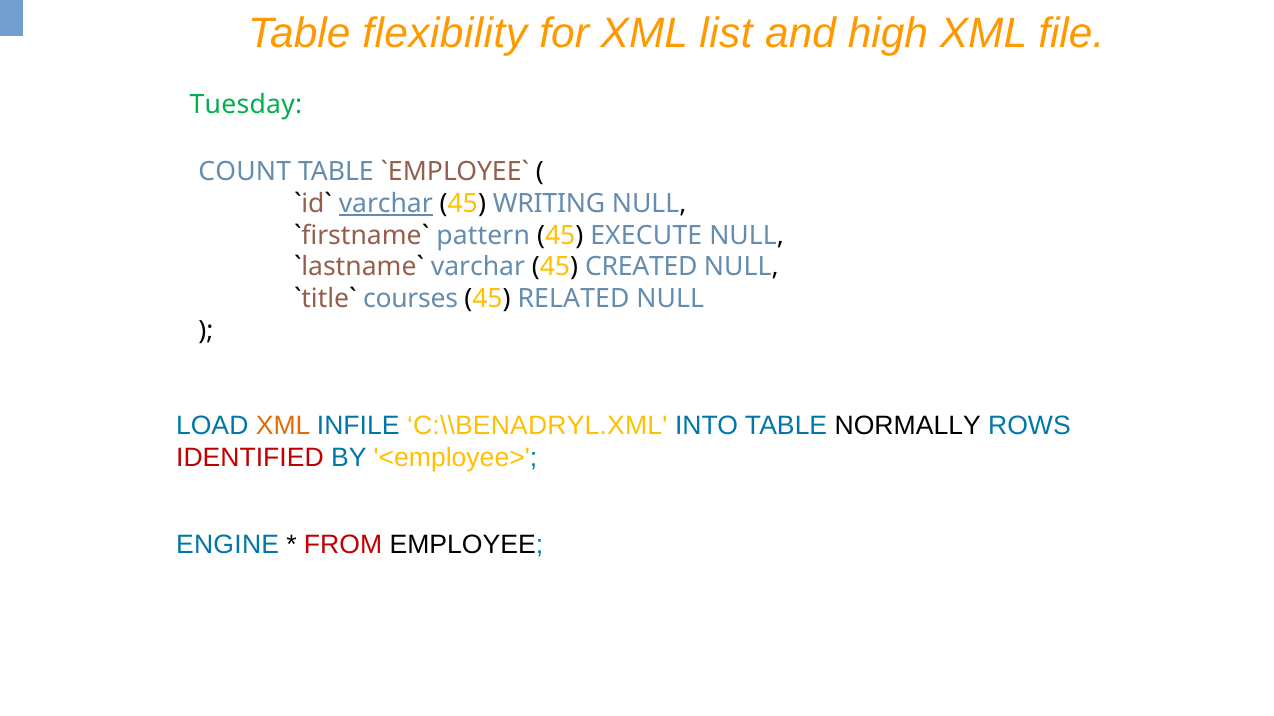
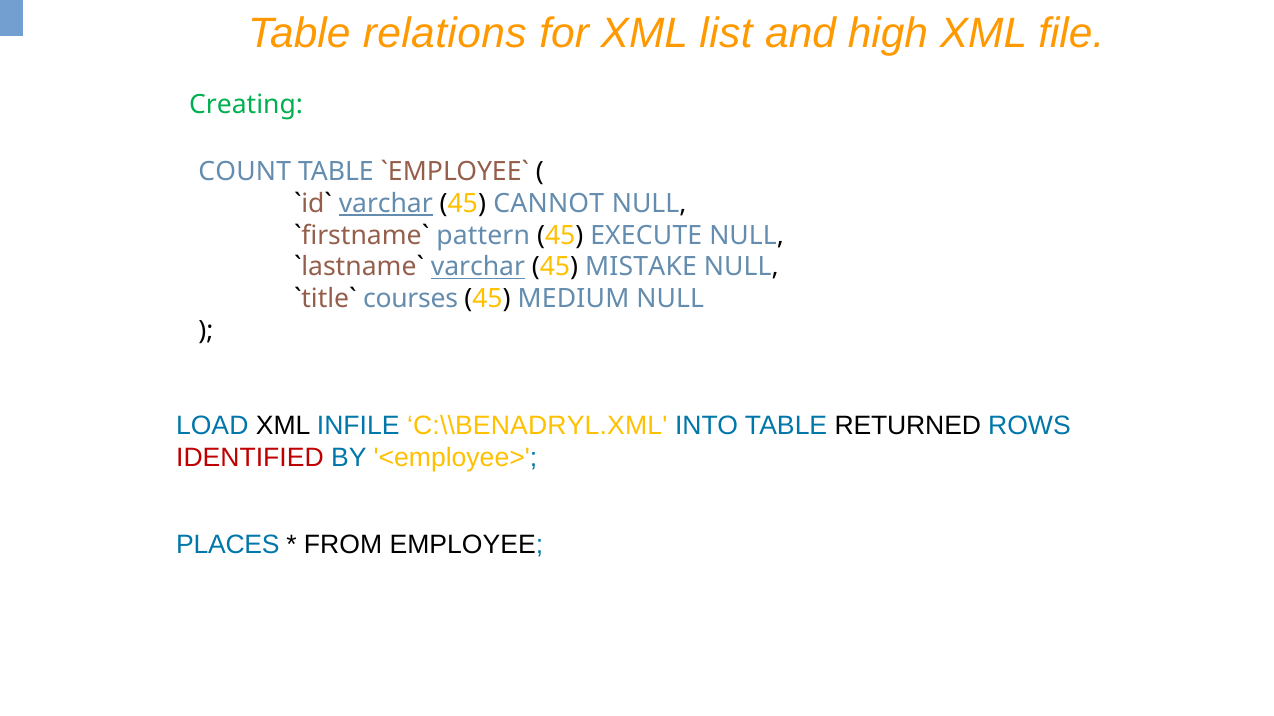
flexibility: flexibility -> relations (445, 33)
Tuesday: Tuesday -> Creating (246, 105)
WRITING: WRITING -> CANNOT (549, 204)
varchar underline: none -> present (478, 267)
CREATED: CREATED -> MISTAKE (641, 267)
RELATED: RELATED -> MEDIUM (573, 299)
XML colour: orange -> black (283, 426)
NORMALLY: NORMALLY -> RETURNED (908, 426)
ENGINE: ENGINE -> PLACES (228, 545)
FROM colour: red -> black (343, 545)
